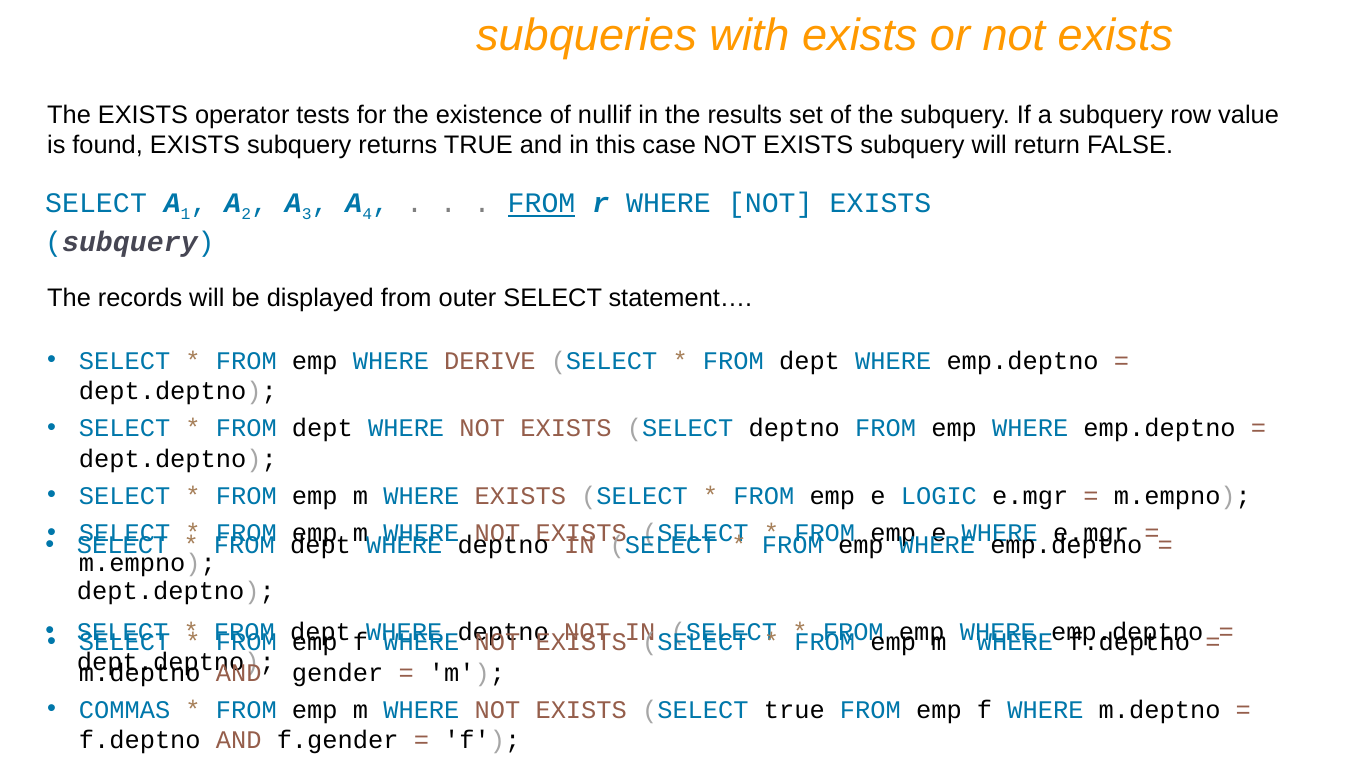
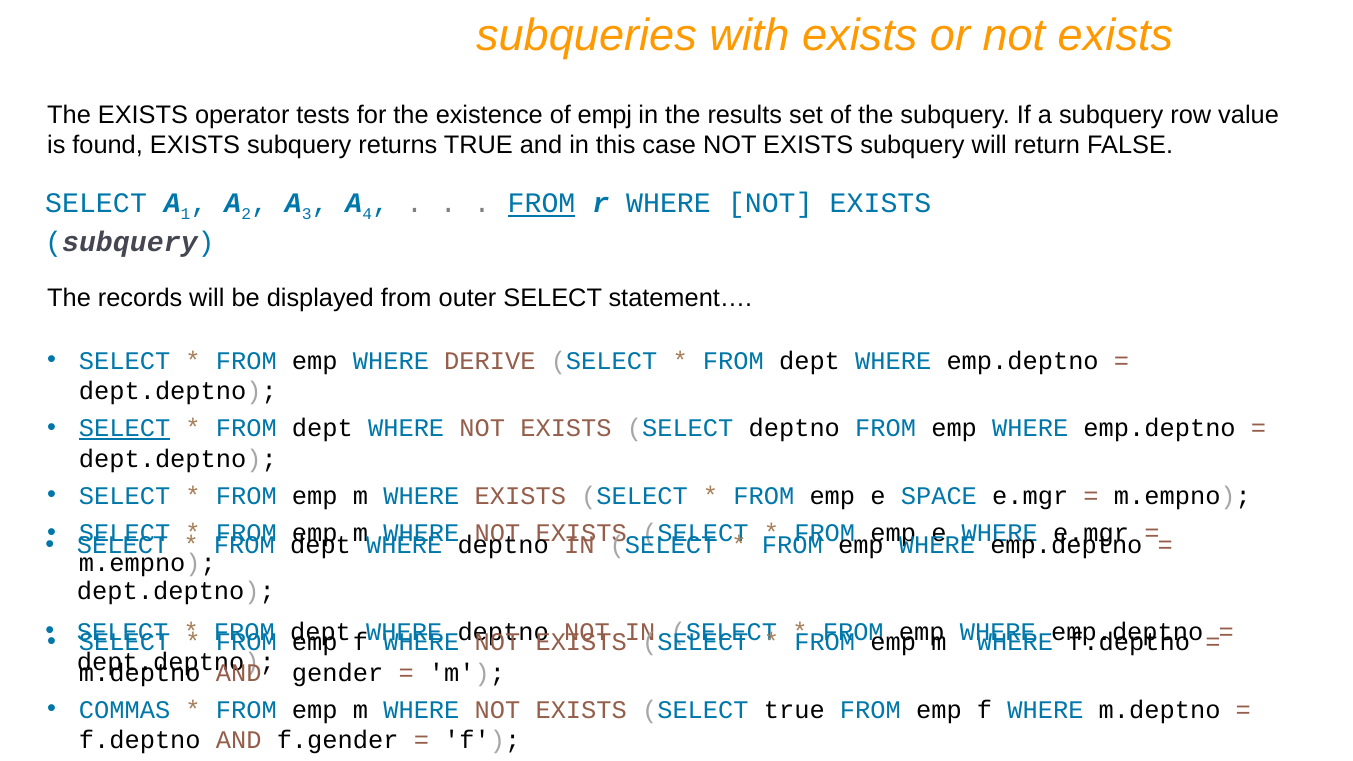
nullif: nullif -> empj (605, 115)
SELECT underline: none -> present (125, 428)
LOGIC: LOGIC -> SPACE (939, 496)
